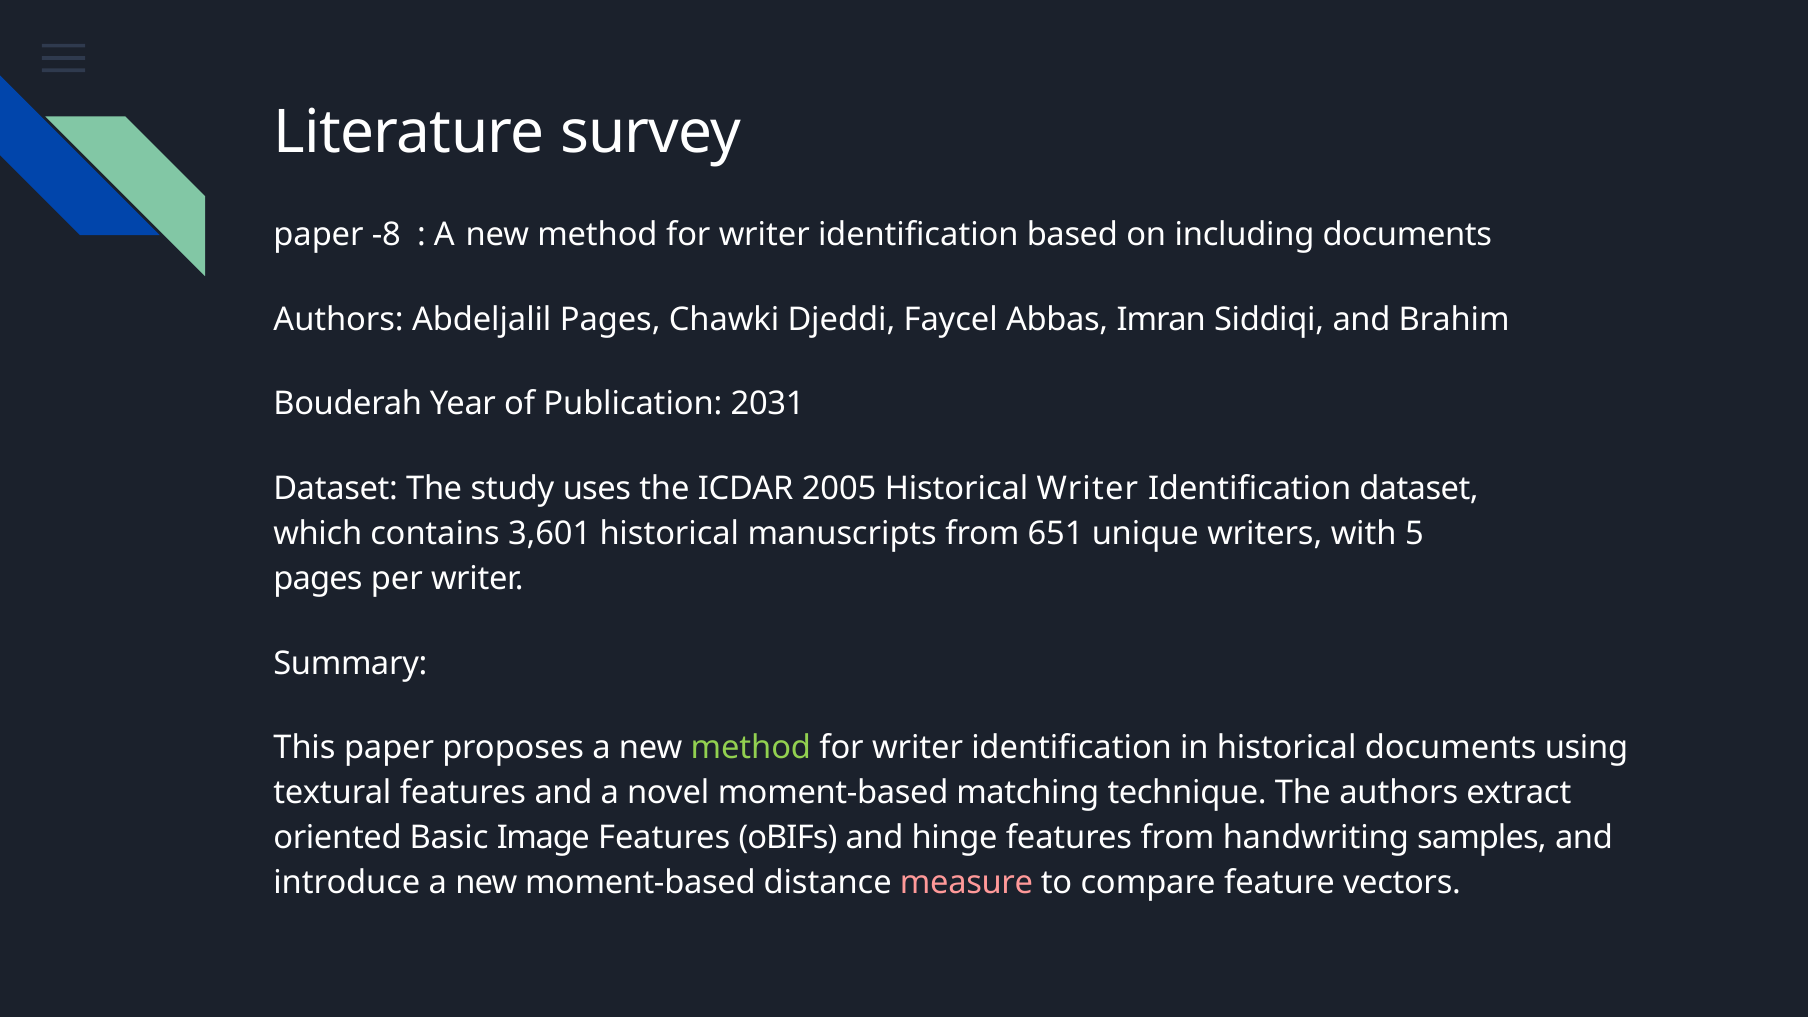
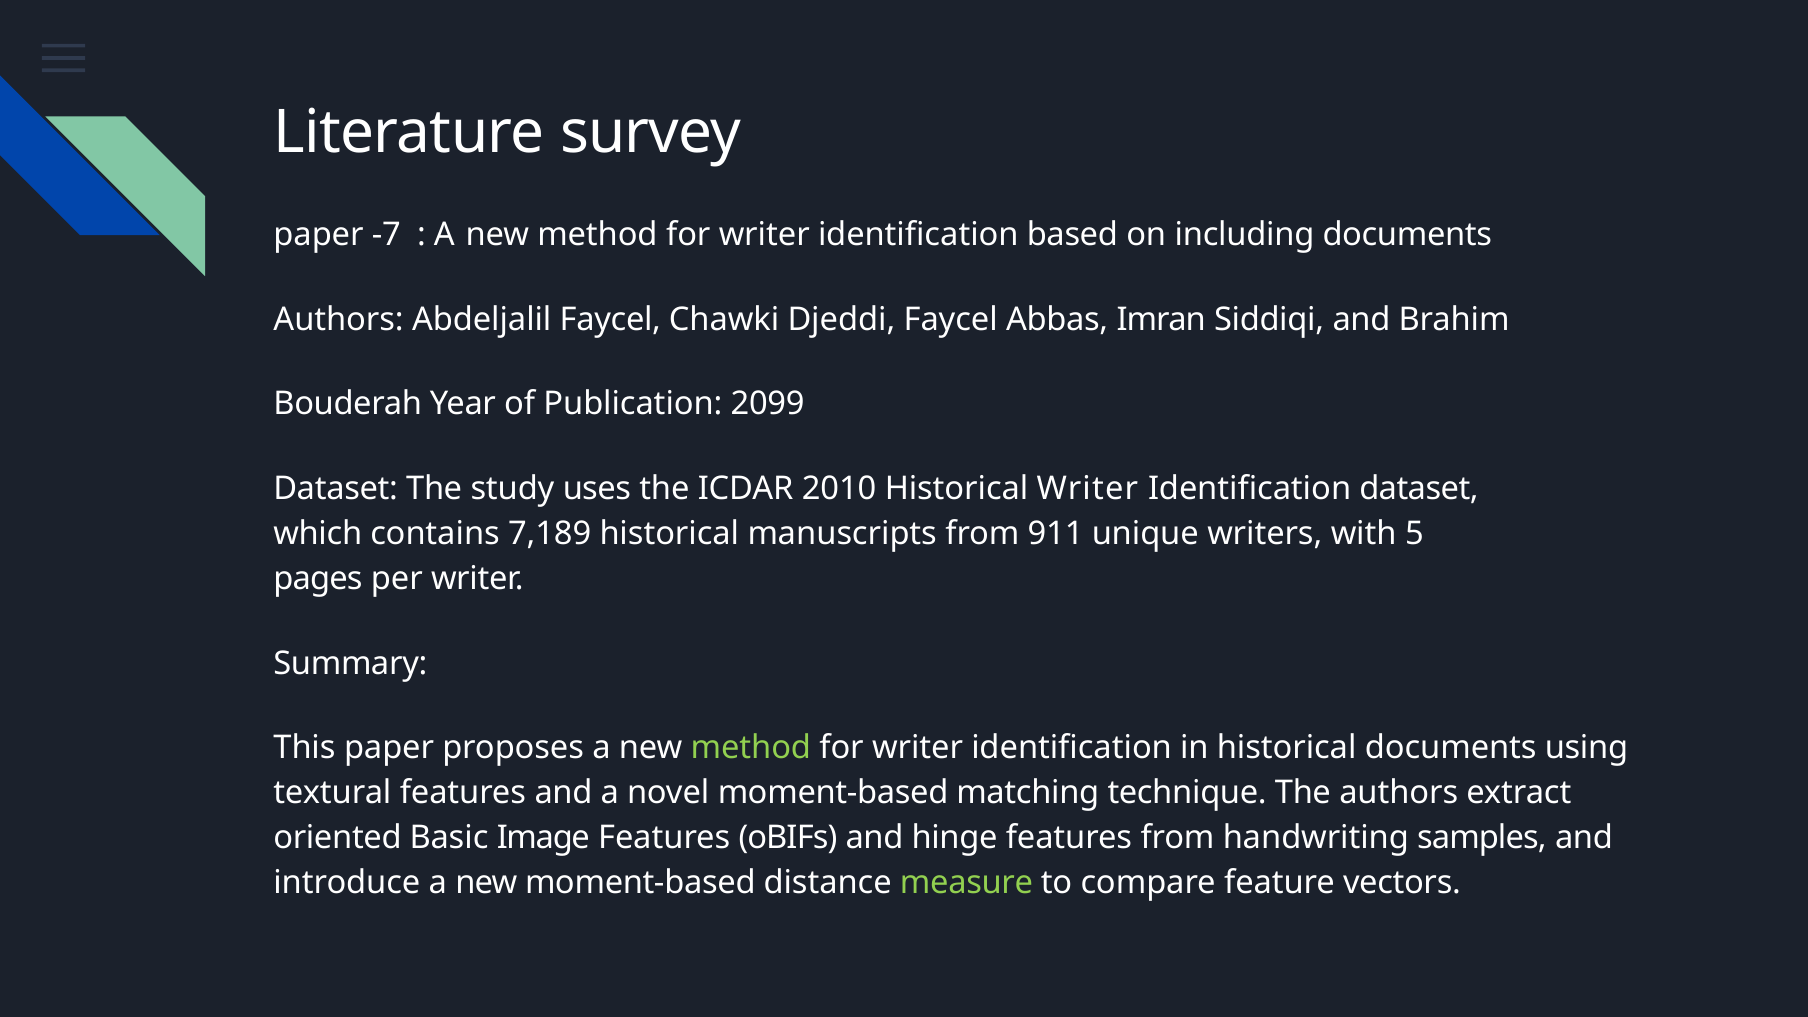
-8: -8 -> -7 (386, 235)
Abdeljalil Pages: Pages -> Faycel (610, 320)
2031: 2031 -> 2099 (768, 404)
2005: 2005 -> 2010 (839, 489)
3,601: 3,601 -> 7,189 (550, 534)
651: 651 -> 911 (1056, 534)
measure colour: pink -> light green (967, 883)
